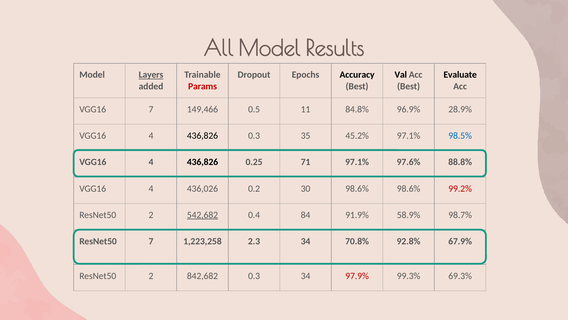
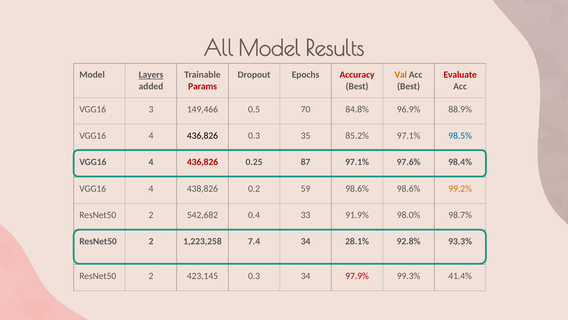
Accuracy colour: black -> red (357, 75)
Val colour: black -> orange (401, 75)
Evaluate colour: black -> red (460, 75)
VGG16 7: 7 -> 3 (151, 109)
11: 11 -> 70 (306, 109)
28.9%: 28.9% -> 88.9% (460, 109)
45.2%: 45.2% -> 85.2% (357, 136)
436,826 colour: black -> red (203, 162)
71: 71 -> 87 (306, 162)
88.8%: 88.8% -> 98.4% (460, 162)
436,026: 436,026 -> 438,826 (202, 188)
30: 30 -> 59 (306, 188)
99.2% colour: red -> orange (460, 188)
542,682 underline: present -> none (202, 215)
84: 84 -> 33 (306, 215)
58.9%: 58.9% -> 98.0% (409, 215)
7: 7 -> 2 (151, 241)
2.3: 2.3 -> 7.4 (254, 241)
70.8%: 70.8% -> 28.1% (357, 241)
67.9%: 67.9% -> 93.3% (460, 241)
842,682: 842,682 -> 423,145 (202, 276)
69.3%: 69.3% -> 41.4% (460, 276)
